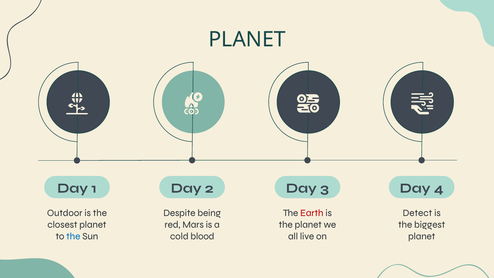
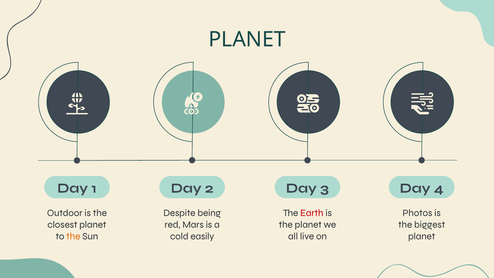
Detect: Detect -> Photos (417, 213)
the colour: blue -> orange (73, 236)
blood: blood -> easily (202, 236)
